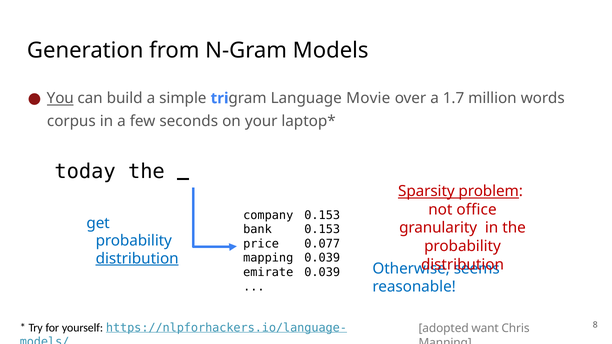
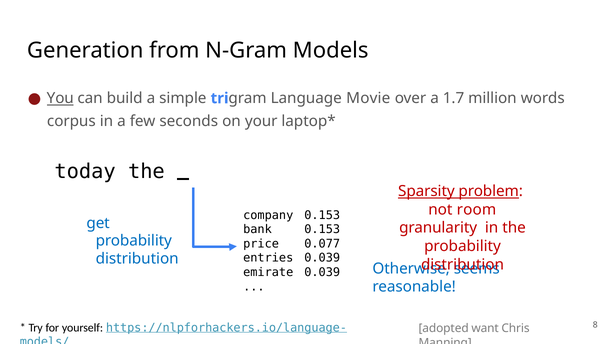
office: office -> room (477, 210)
mapping: mapping -> entries (268, 258)
distribution underline: present -> none (137, 259)
